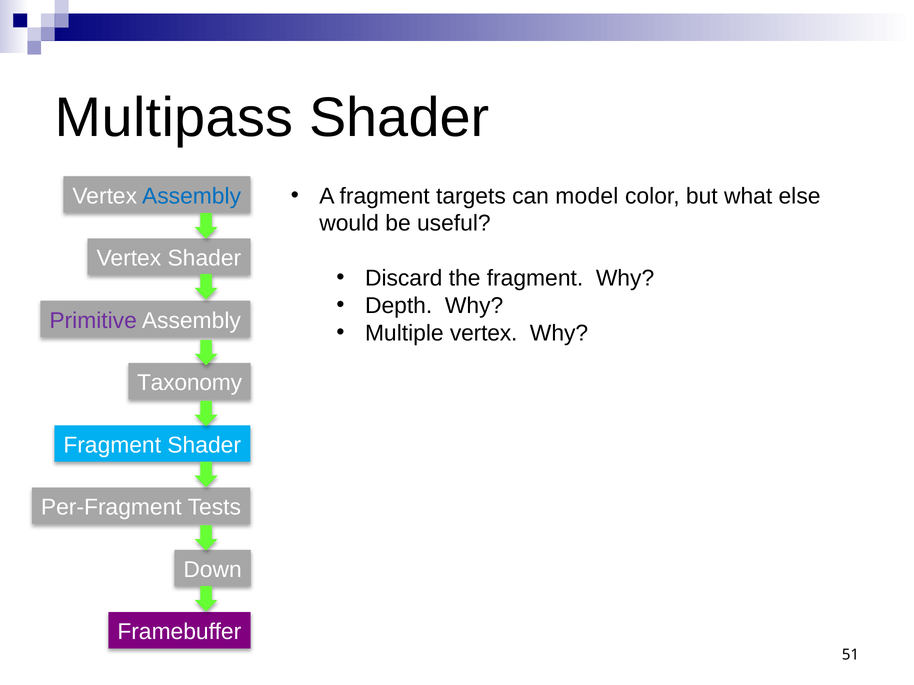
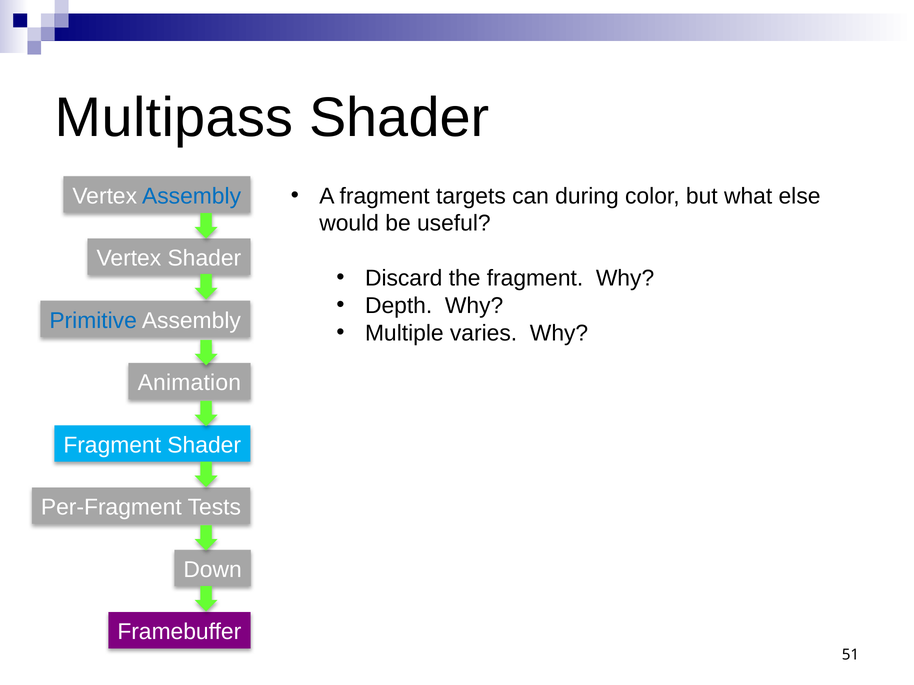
model: model -> during (587, 196)
Primitive colour: purple -> blue (93, 321)
Multiple vertex: vertex -> varies (484, 333)
Taxonomy: Taxonomy -> Animation (189, 383)
